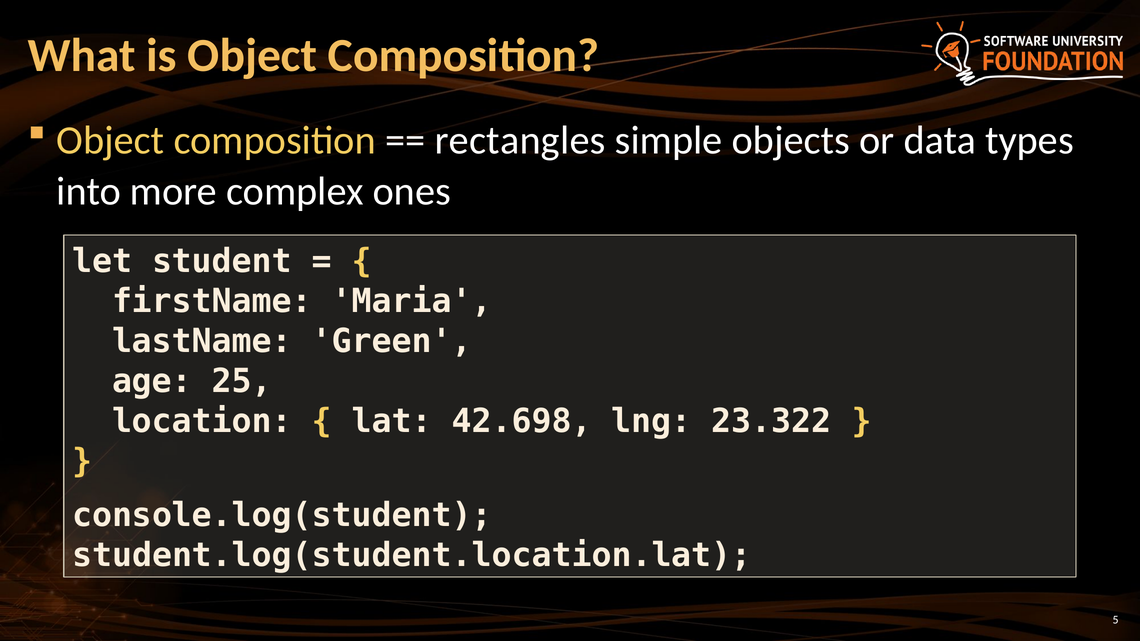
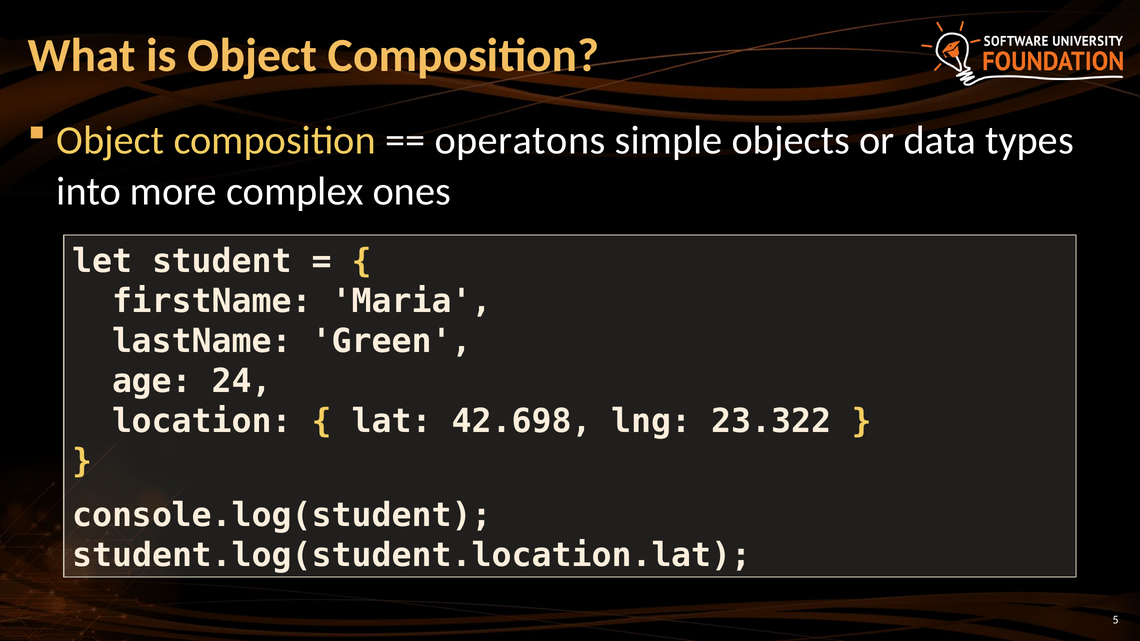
rectangles: rectangles -> operatons (520, 140)
25: 25 -> 24 (242, 381)
